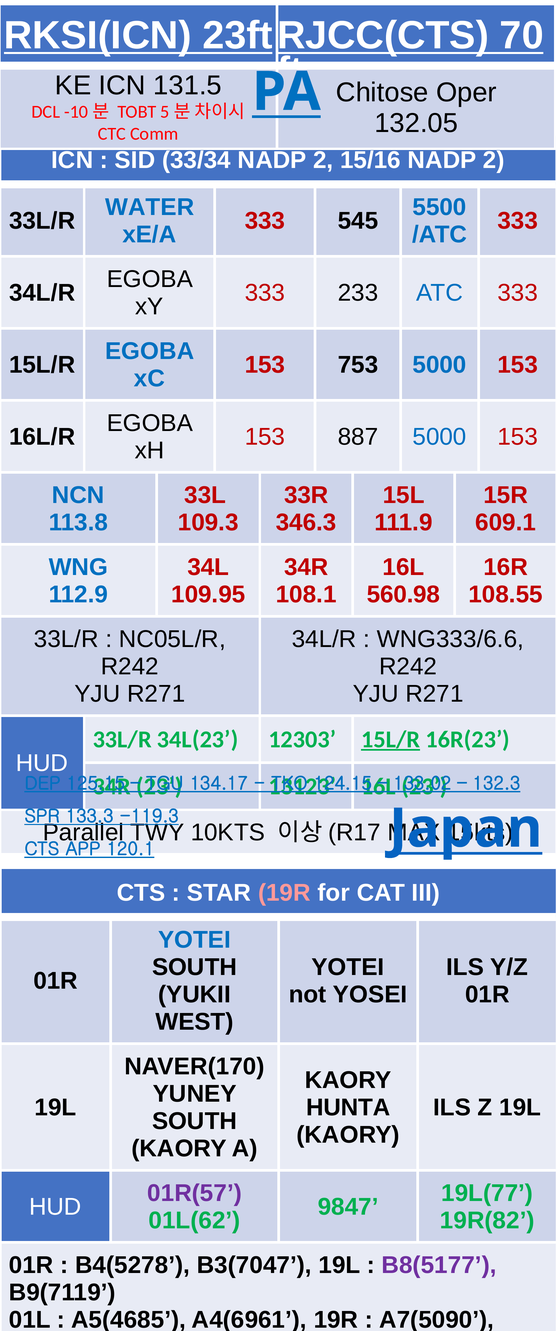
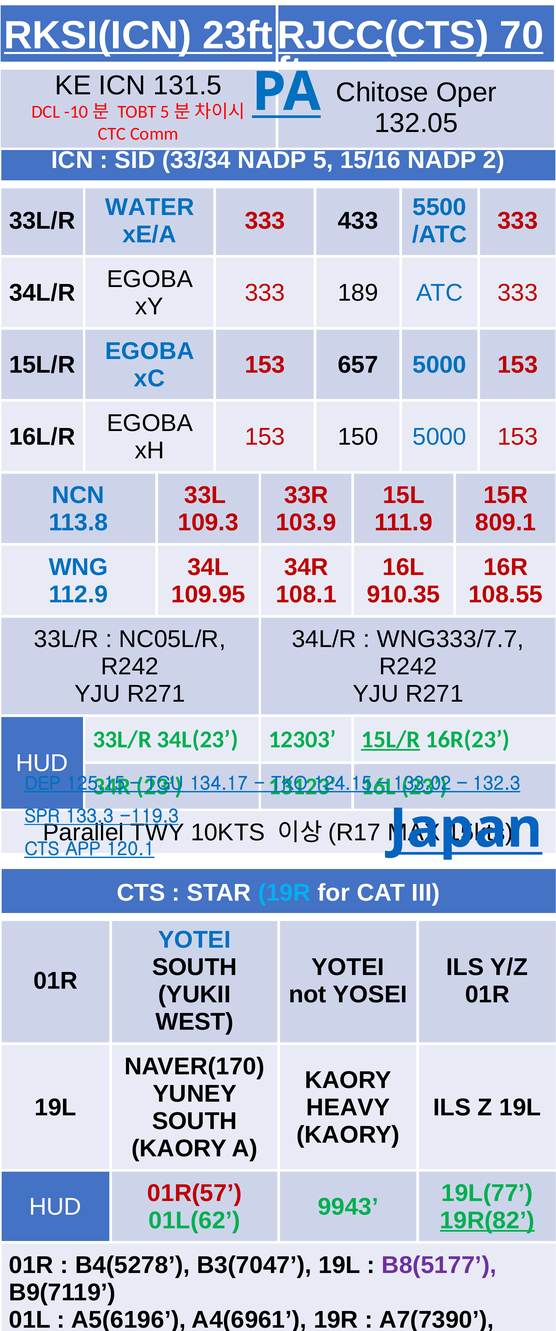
33/34 NADP 2: 2 -> 5 (323, 160)
545: 545 -> 433 (358, 221)
233: 233 -> 189 (358, 293)
753: 753 -> 657 (358, 365)
887: 887 -> 150 (358, 437)
346.3: 346.3 -> 103.9 (306, 522)
609.1: 609.1 -> 809.1 (506, 522)
560.98: 560.98 -> 910.35 (403, 594)
WNG333/6.6: WNG333/6.6 -> WNG333/7.7 (450, 639)
19R colour: pink -> light blue (284, 892)
HUNTA: HUNTA -> HEAVY (348, 1107)
01R(57 colour: purple -> red (195, 1192)
9847: 9847 -> 9943 (348, 1206)
19R(82 underline: none -> present (487, 1220)
A5(4685: A5(4685 -> A5(6196 (129, 1319)
A7(5090: A7(5090 -> A7(7390 (437, 1319)
